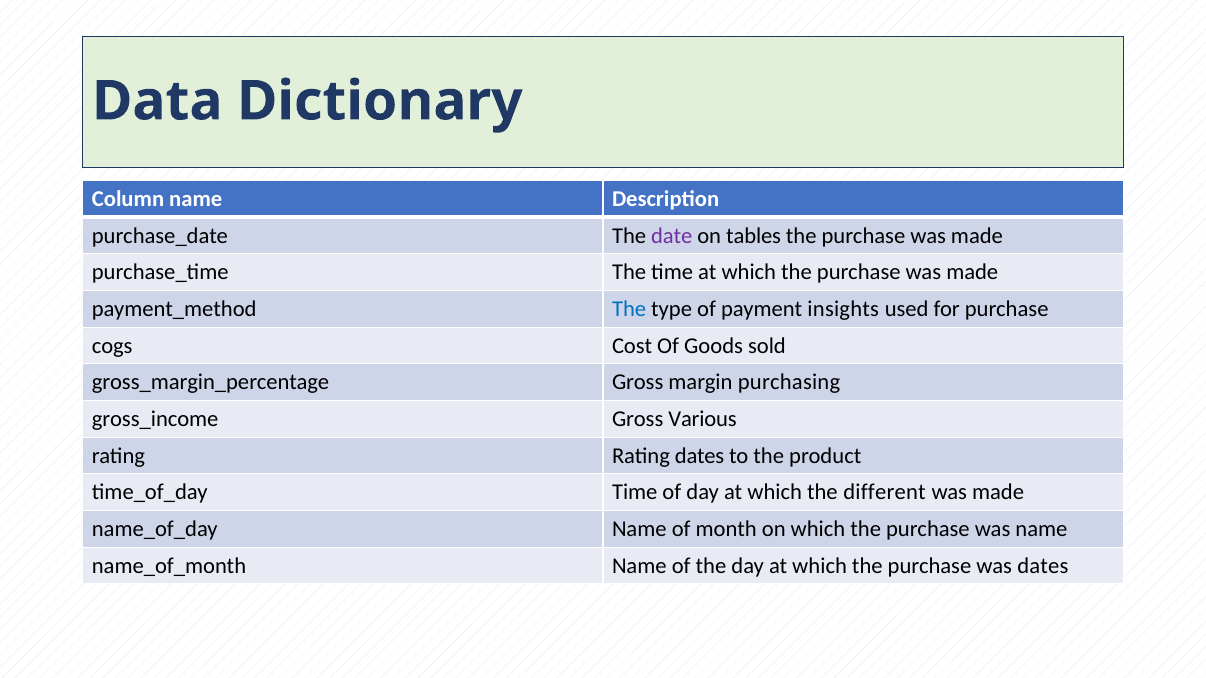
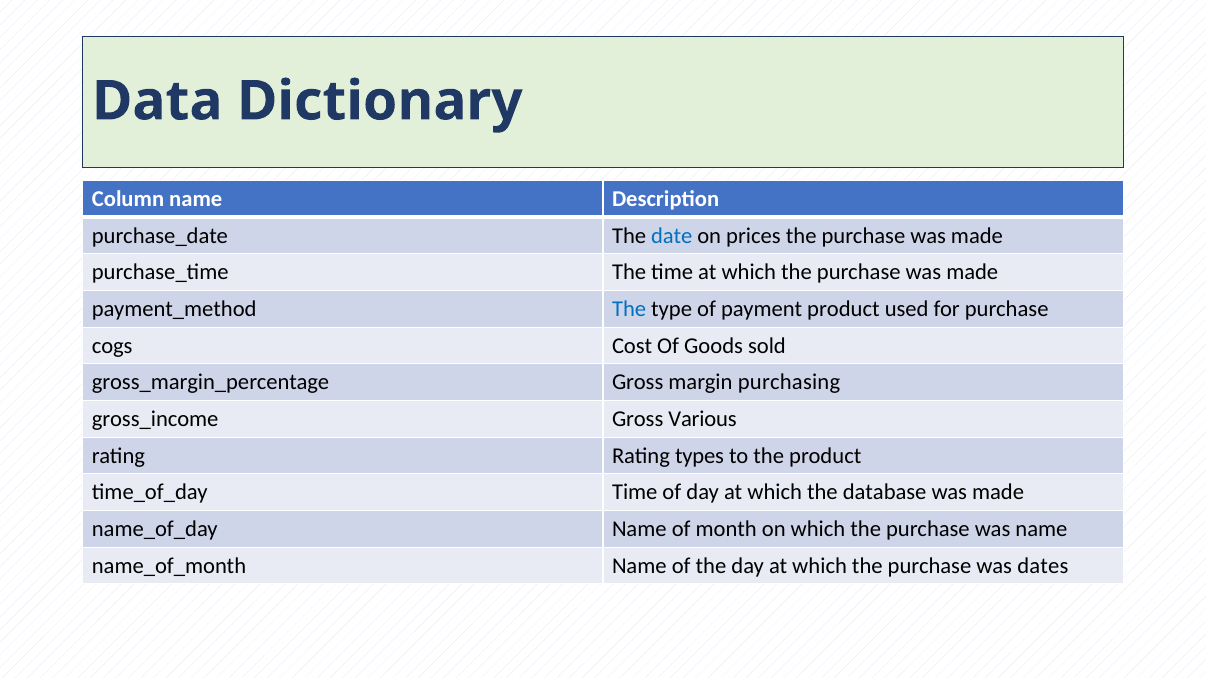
date colour: purple -> blue (672, 236)
tables: tables -> prices (753, 236)
payment insights: insights -> product (843, 309)
Rating dates: dates -> types (700, 456)
different: different -> database (885, 493)
